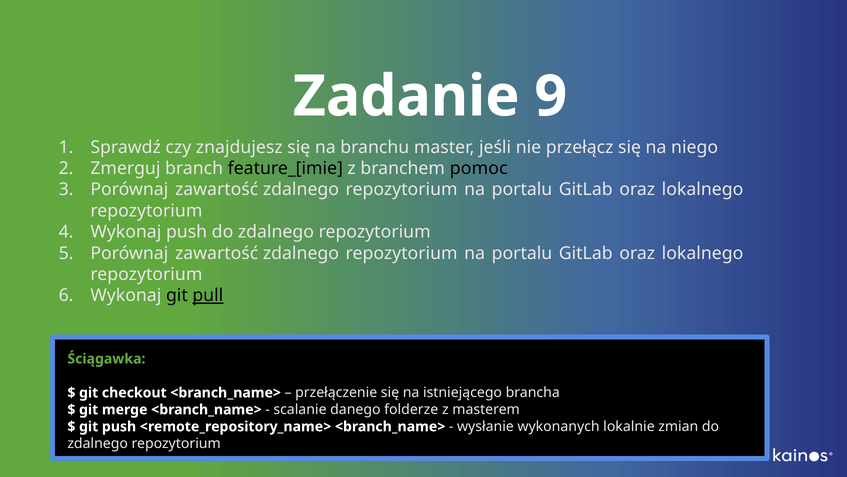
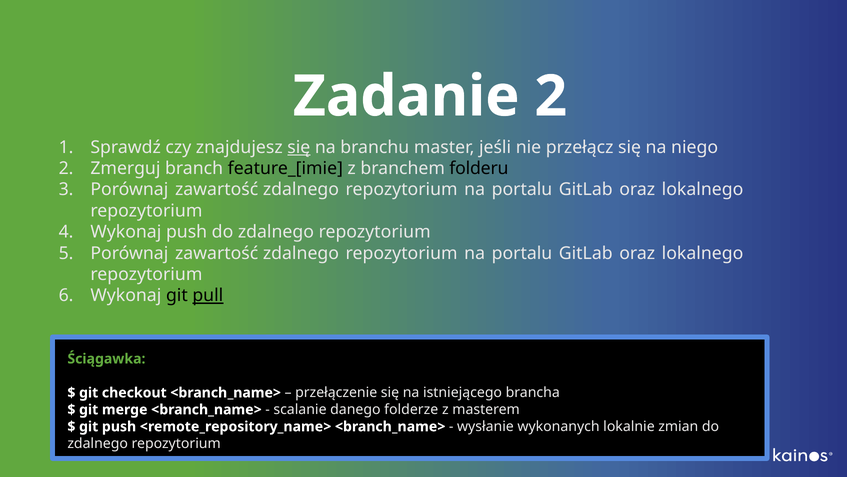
Zadanie 9: 9 -> 2 (551, 96)
się underline: none -> present (299, 147)
pomoc: pomoc -> folderu (479, 168)
